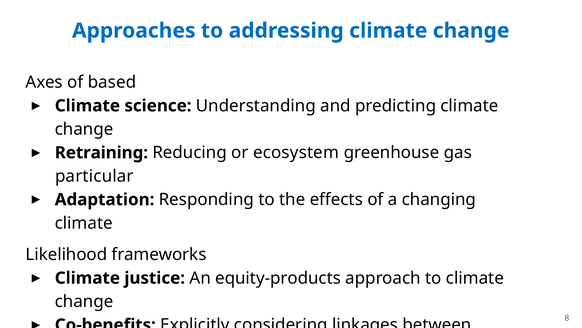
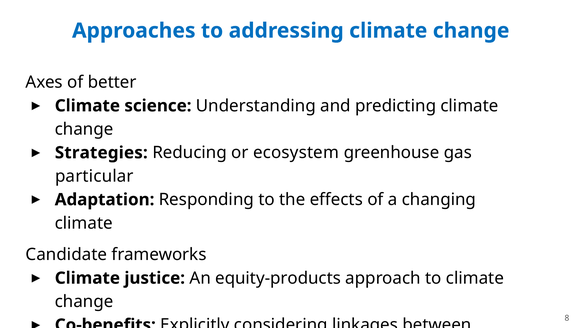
based: based -> better (112, 82)
Retraining: Retraining -> Strategies (101, 152)
Likelihood: Likelihood -> Candidate (66, 254)
